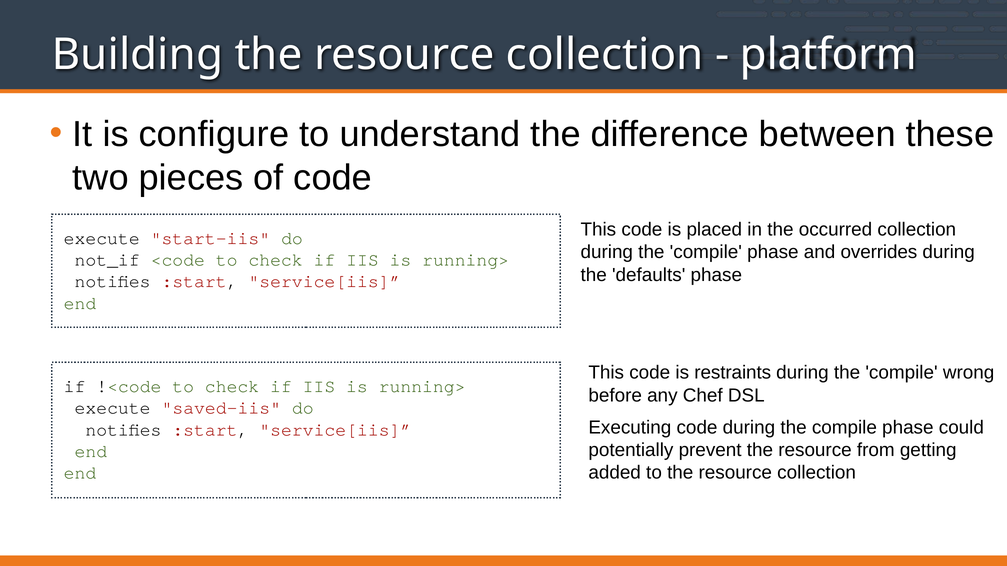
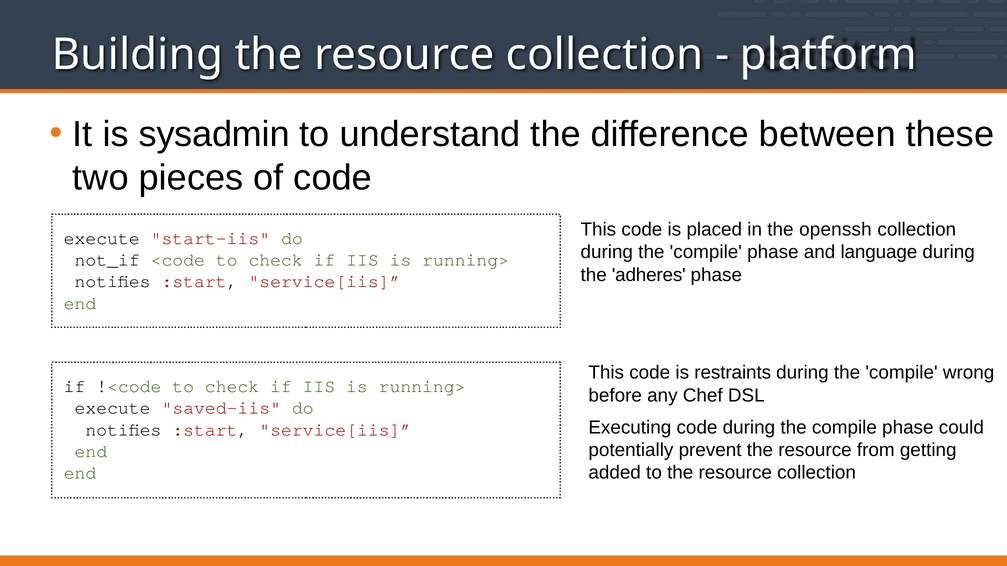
configure: configure -> sysadmin (214, 134)
occurred: occurred -> openssh (835, 230)
overrides: overrides -> language (879, 252)
defaults: defaults -> adheres (649, 275)
